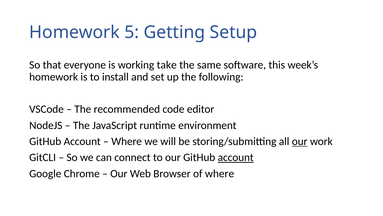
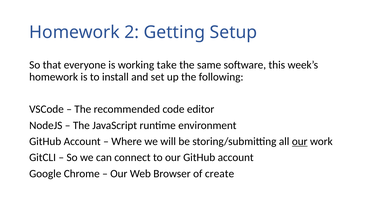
5: 5 -> 2 (132, 32)
account underline: present -> none (236, 157)
of where: where -> create (220, 173)
